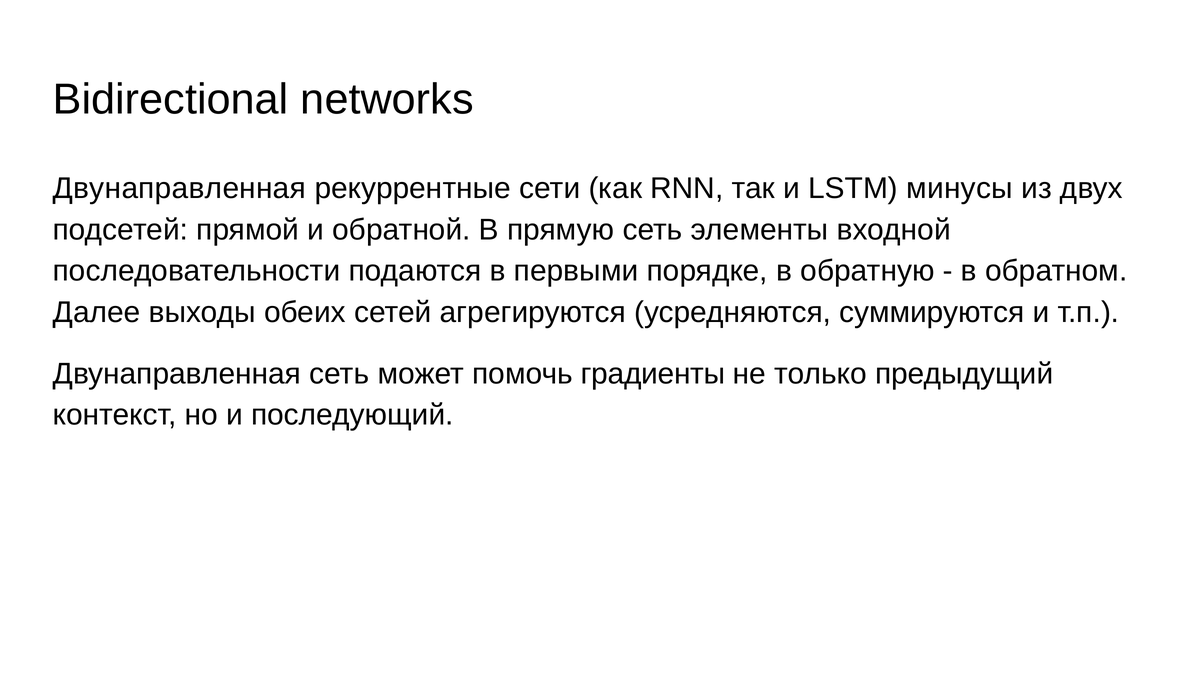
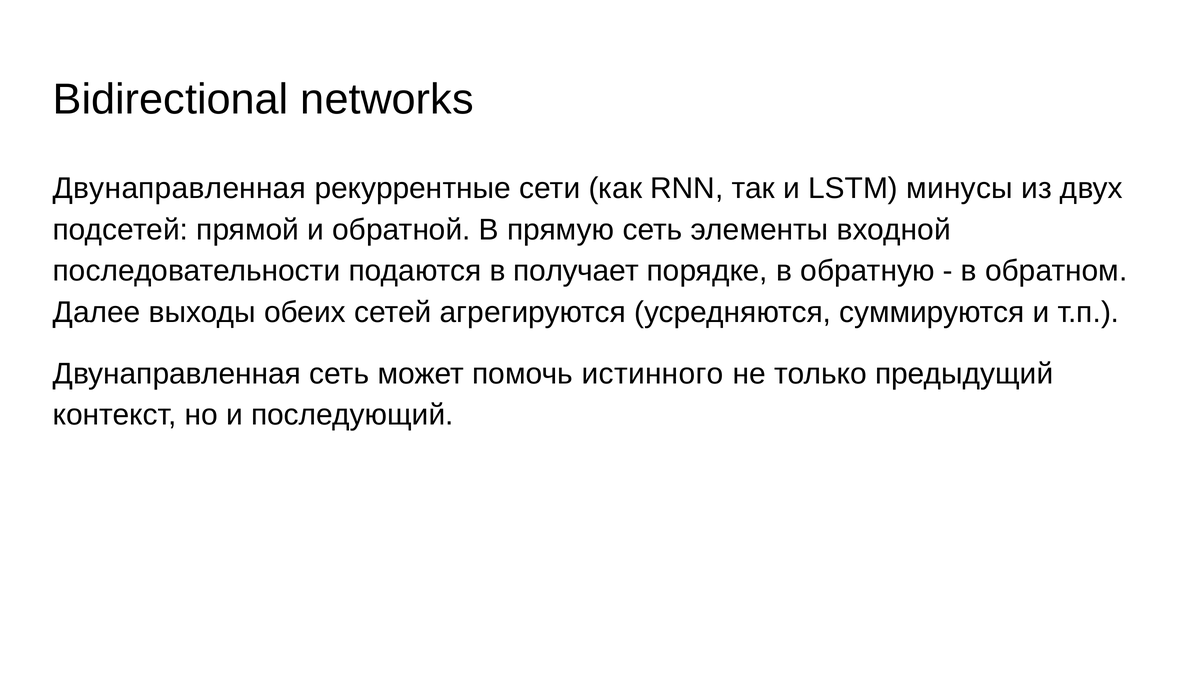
первыми: первыми -> получает (576, 271)
градиенты: градиенты -> истинного (653, 374)
